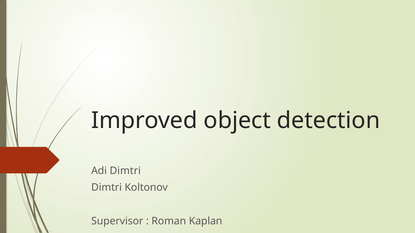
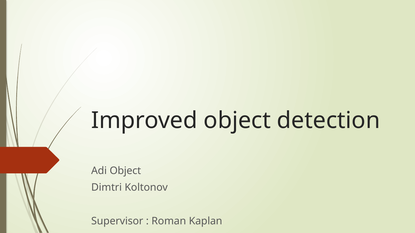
Adi Dimtri: Dimtri -> Object (125, 171)
